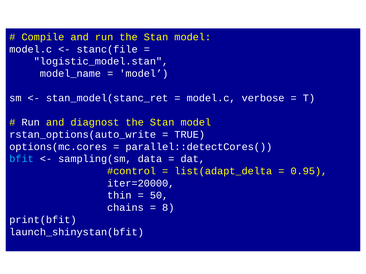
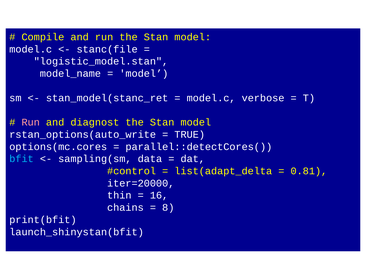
Run colour: white -> pink (31, 123)
0.95: 0.95 -> 0.81 (309, 171)
50: 50 -> 16 (159, 196)
